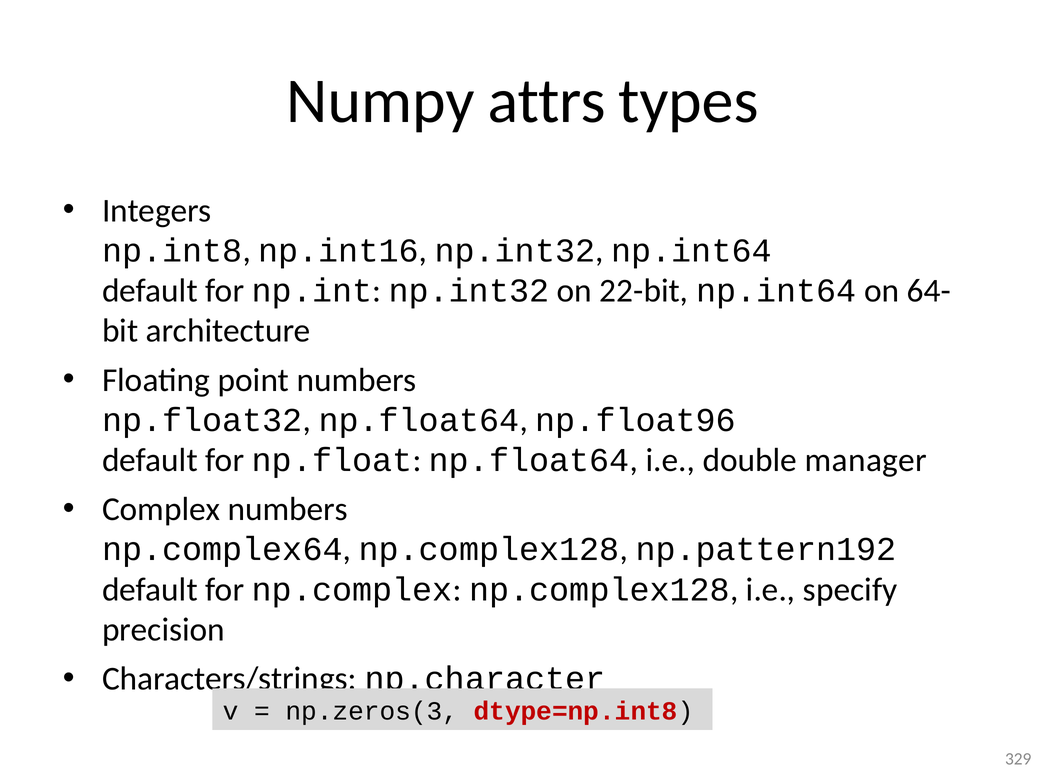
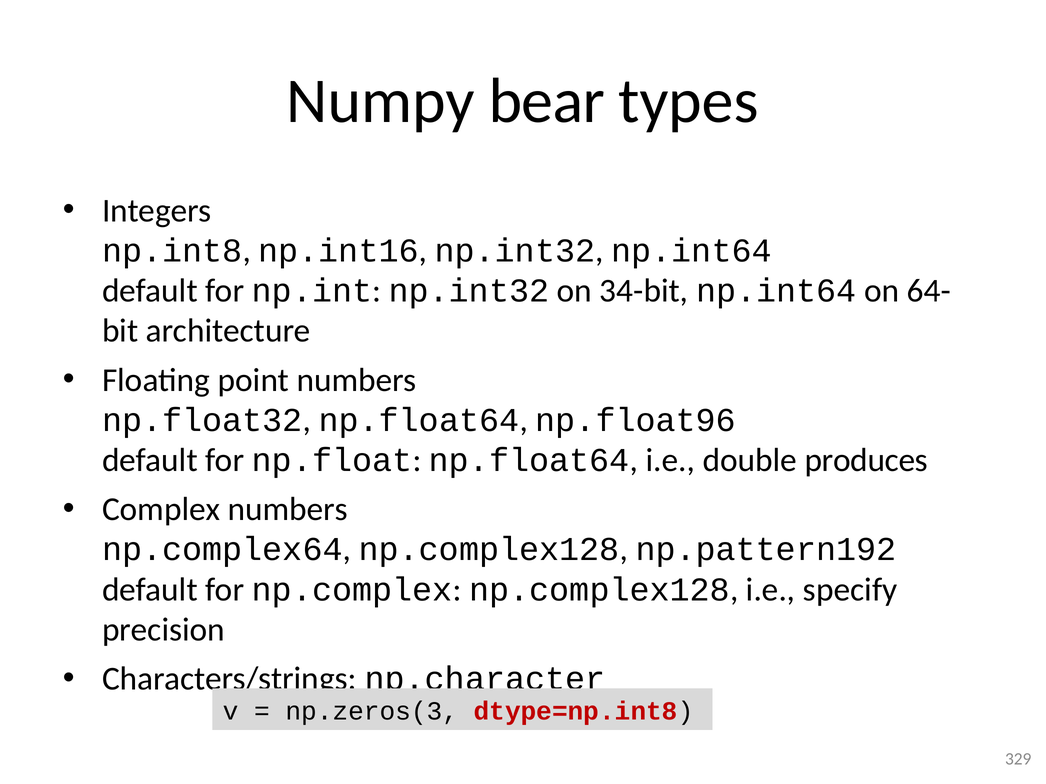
attrs: attrs -> bear (547, 101)
22-bit: 22-bit -> 34-bit (644, 291)
manager: manager -> produces (866, 460)
